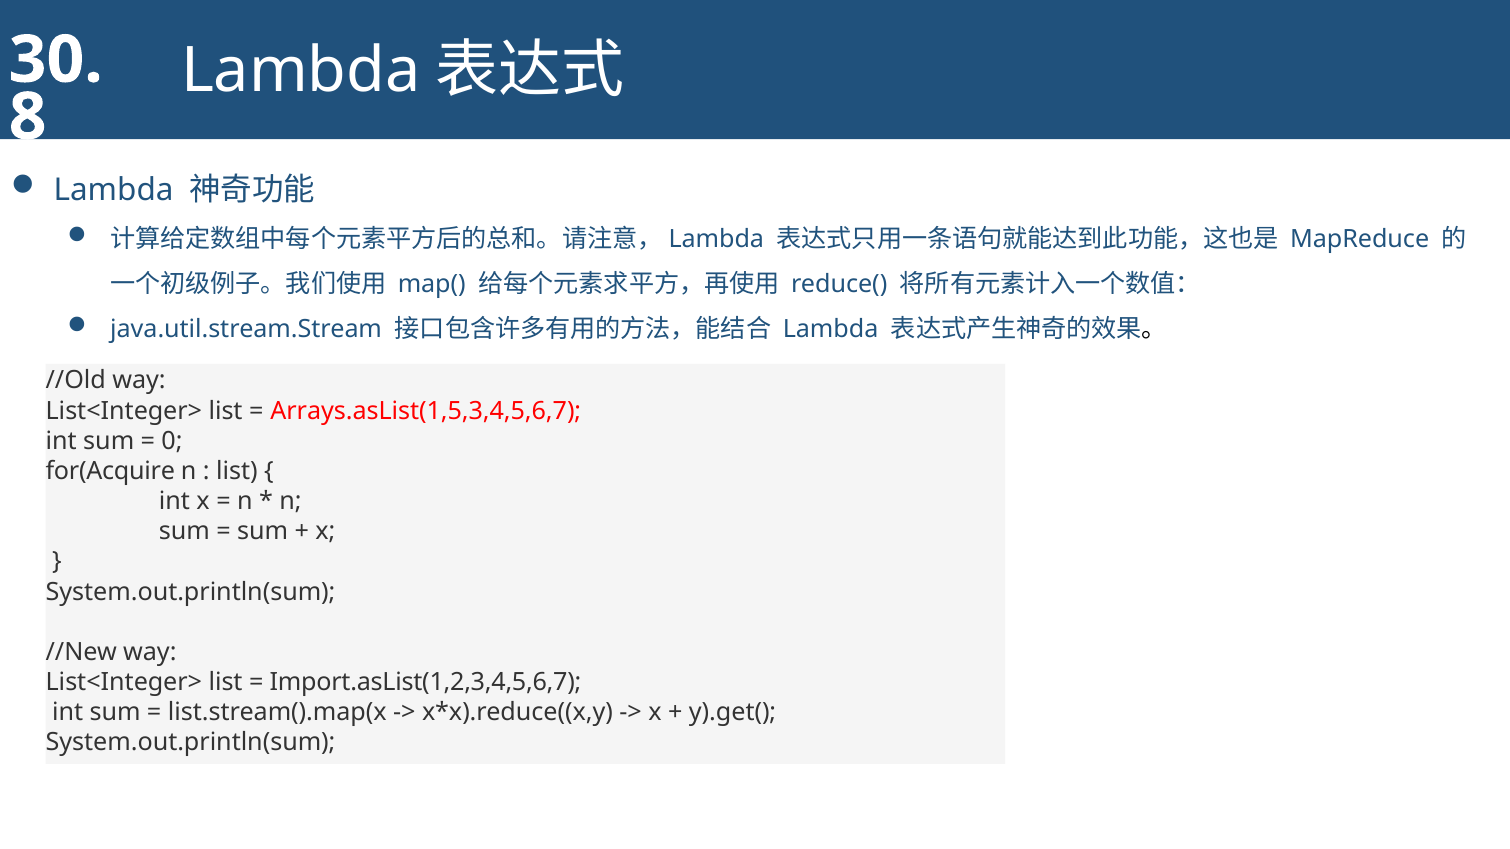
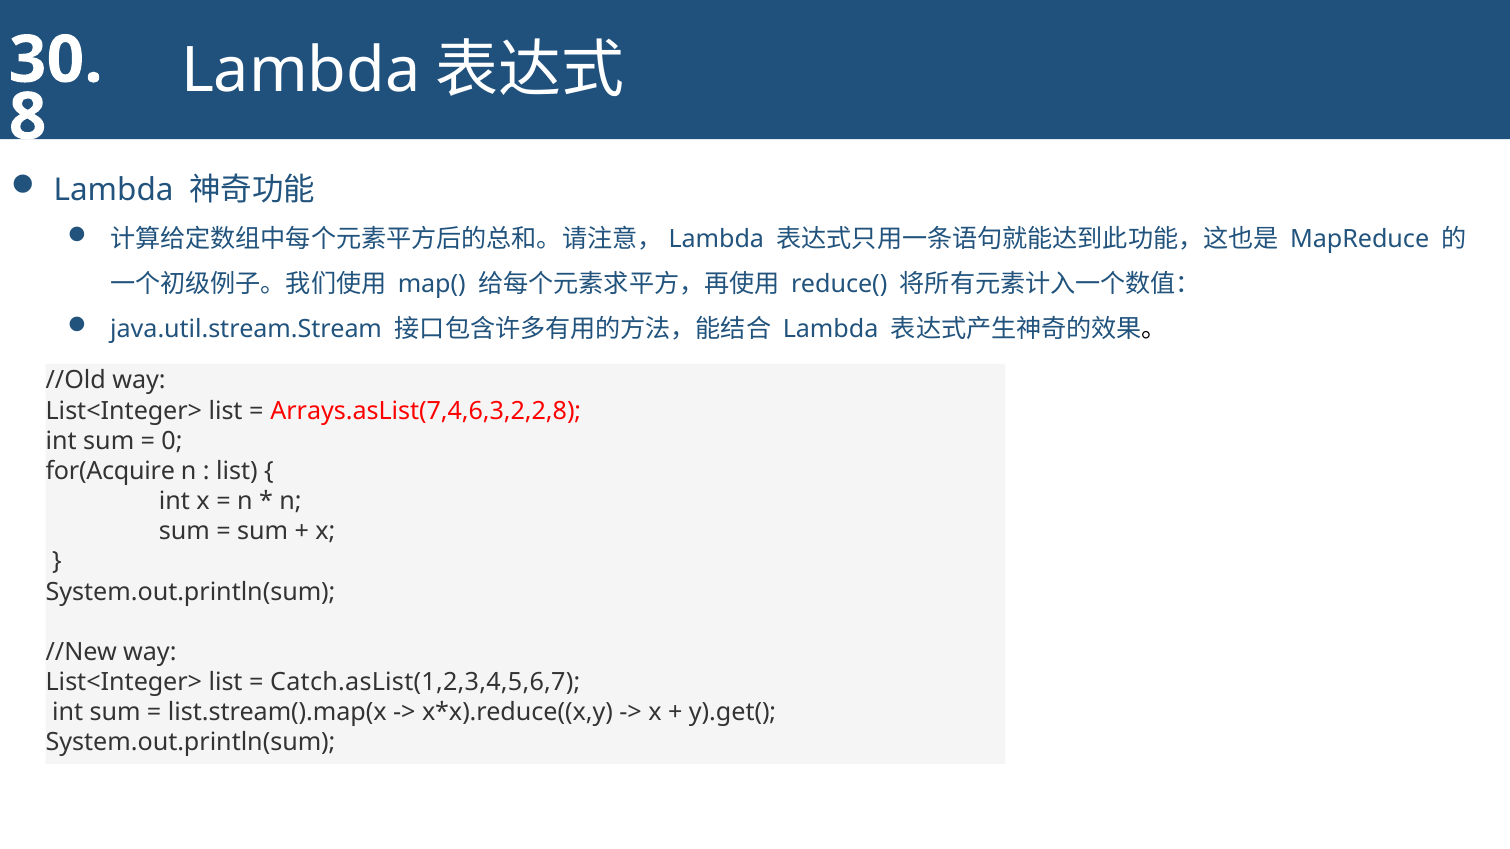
Arrays.asList(1,5,3,4,5,6,7: Arrays.asList(1,5,3,4,5,6,7 -> Arrays.asList(7,4,6,3,2,2,8 (426, 411)
Import.asList(1,2,3,4,5,6,7: Import.asList(1,2,3,4,5,6,7 -> Catch.asList(1,2,3,4,5,6,7 (425, 683)
